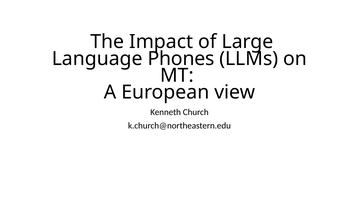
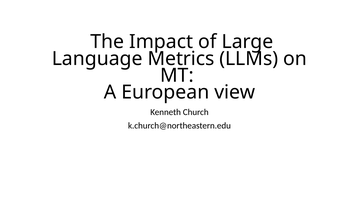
Phones: Phones -> Metrics (181, 59)
